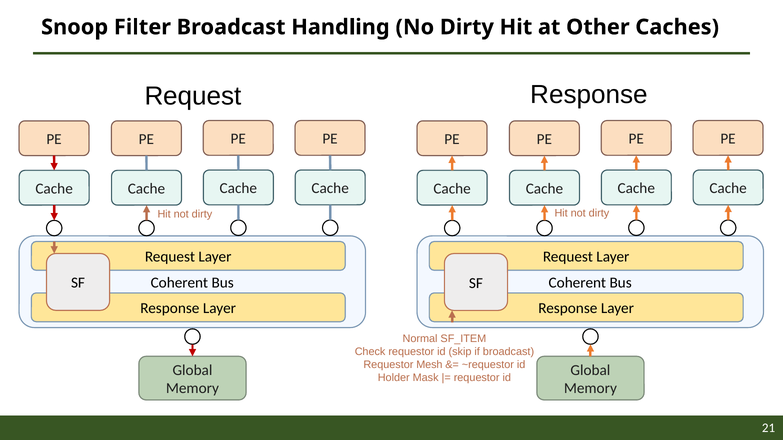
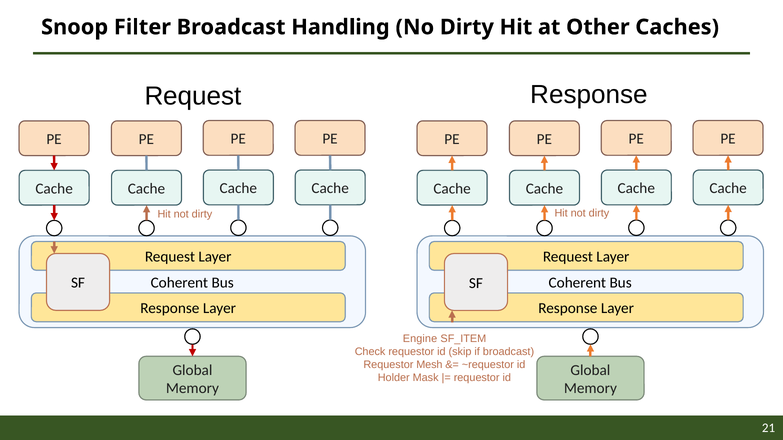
Normal: Normal -> Engine (420, 339)
